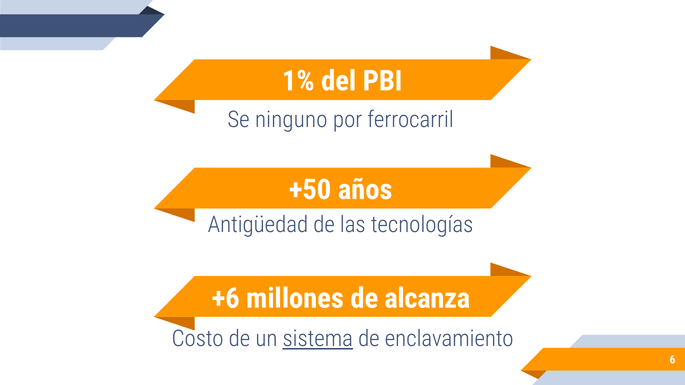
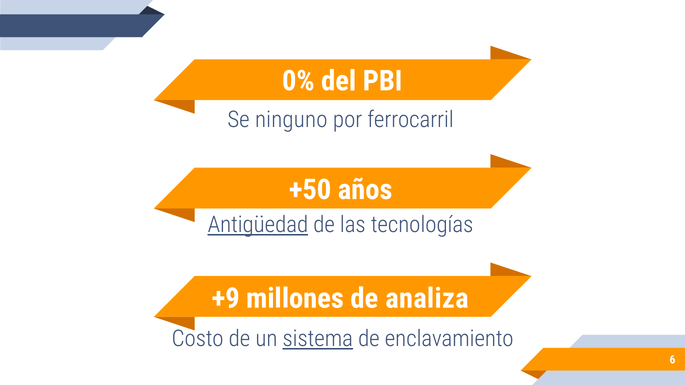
1%: 1% -> 0% (298, 81)
Antigüedad underline: none -> present (258, 225)
+6: +6 -> +9 (226, 299)
alcanza: alcanza -> analiza (427, 299)
